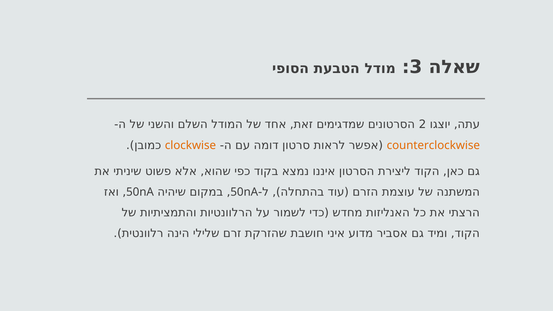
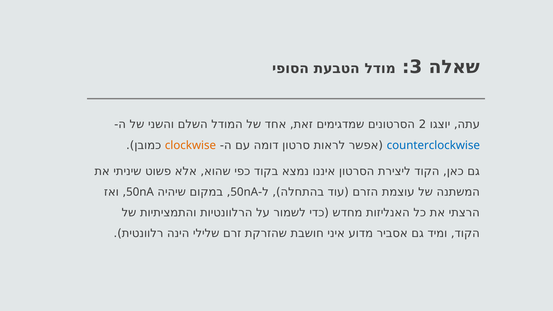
counterclockwise colour: orange -> blue (433, 145)
